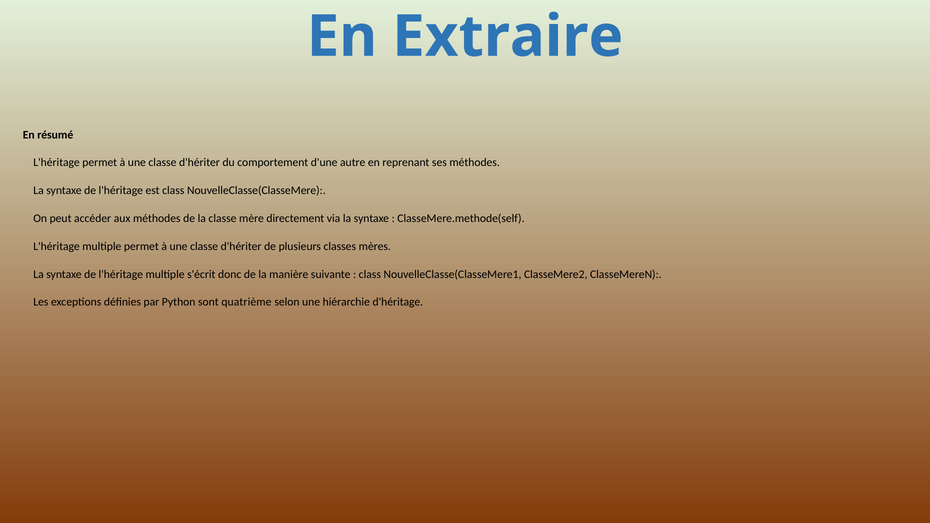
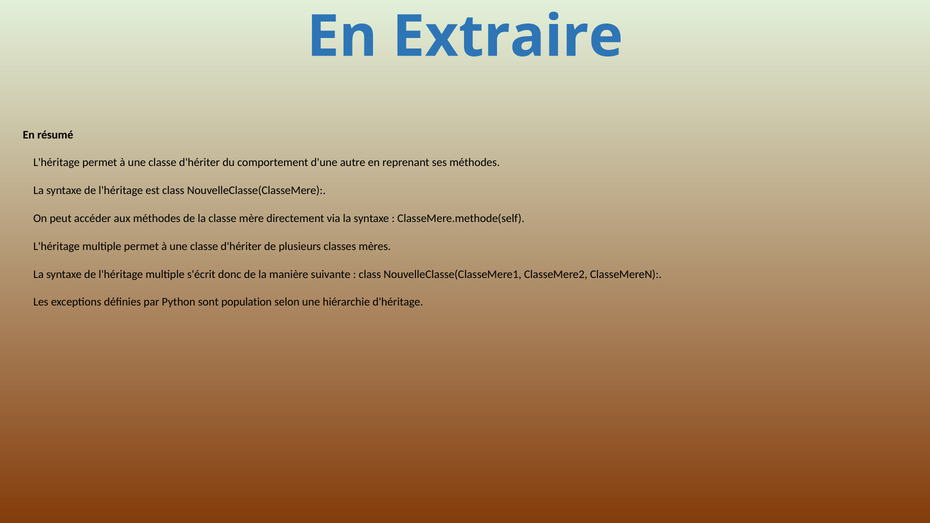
quatrième: quatrième -> population (247, 302)
